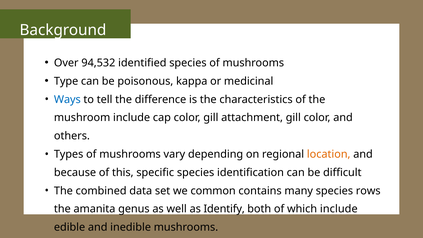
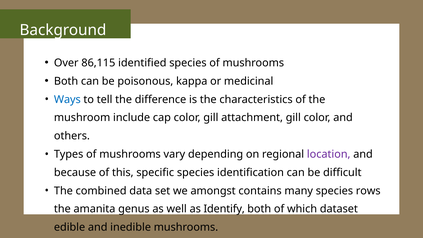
94,532: 94,532 -> 86,115 (98, 63)
Type: Type -> Both (66, 81)
location colour: orange -> purple (329, 154)
common: common -> amongst (213, 191)
which include: include -> dataset (339, 209)
